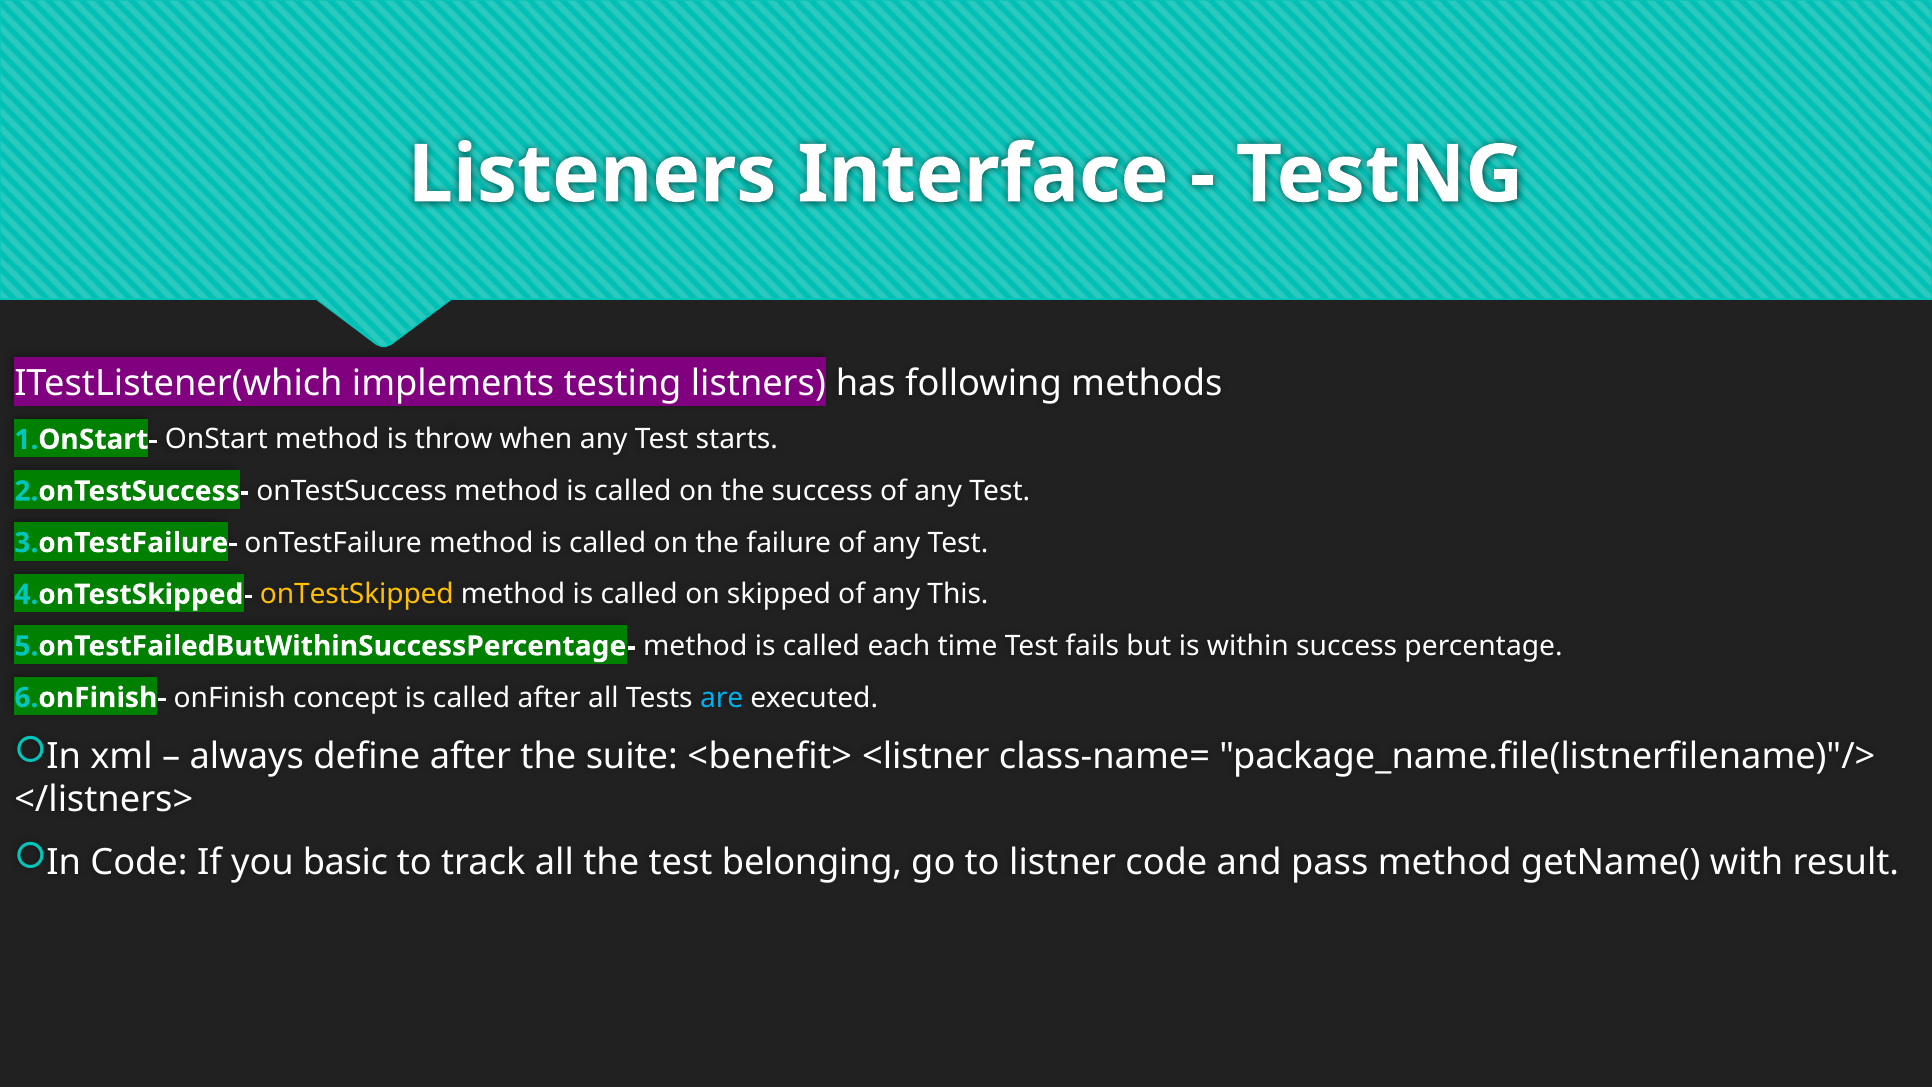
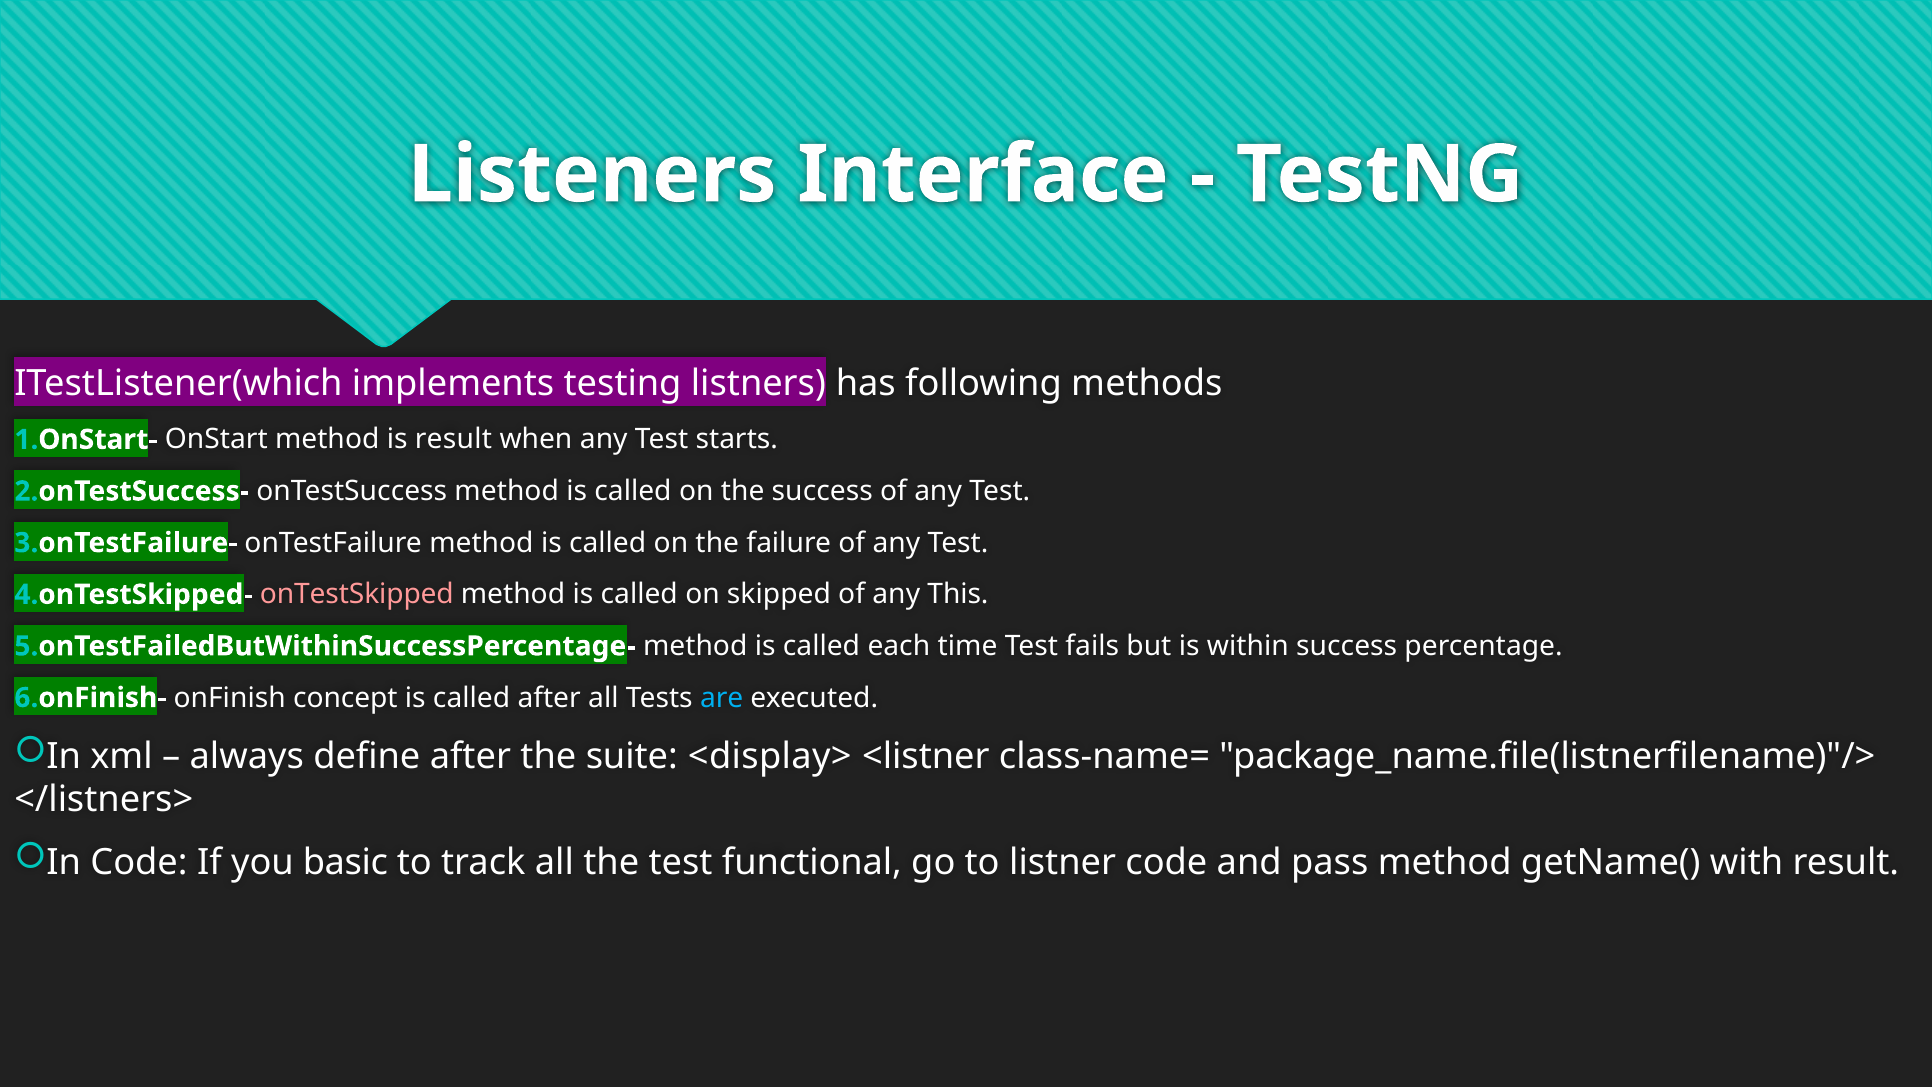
is throw: throw -> result (453, 439)
onTestSkipped colour: yellow -> pink (357, 594)
<benefit>: <benefit> -> <display> (770, 756)
belonging: belonging -> functional (812, 862)
